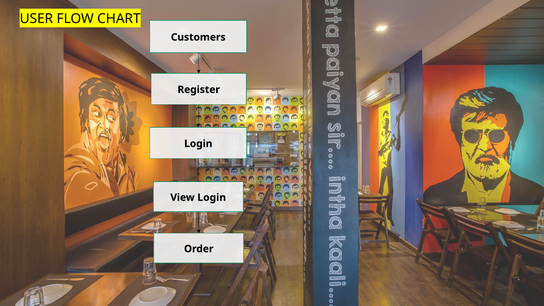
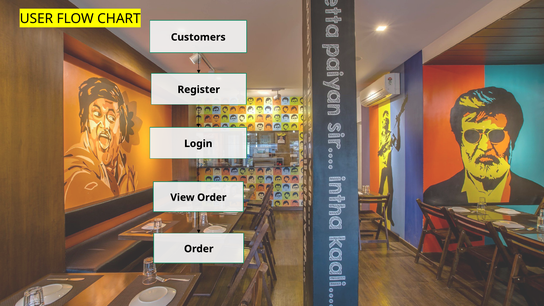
View Login: Login -> Order (212, 197)
